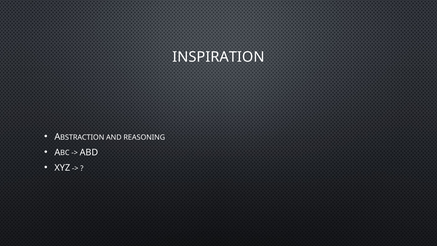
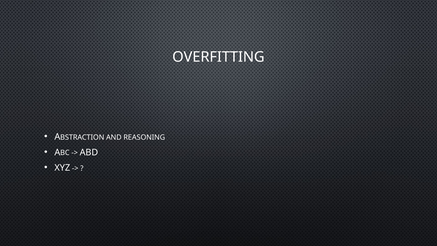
INSPIRATION: INSPIRATION -> OVERFITTING (218, 57)
